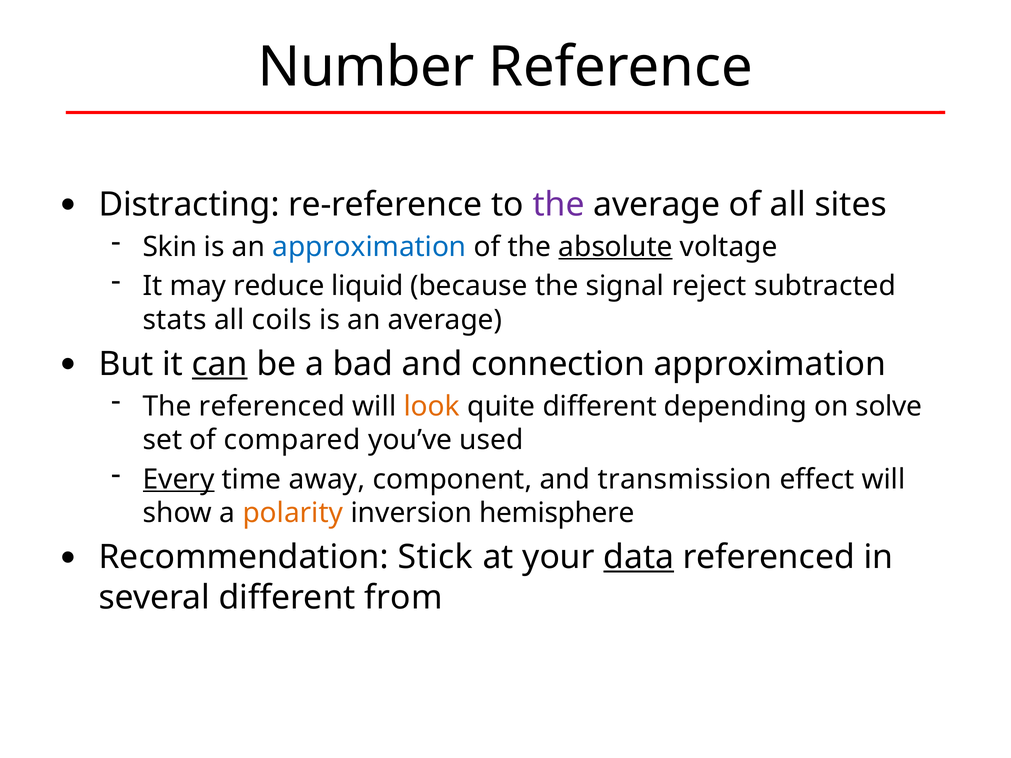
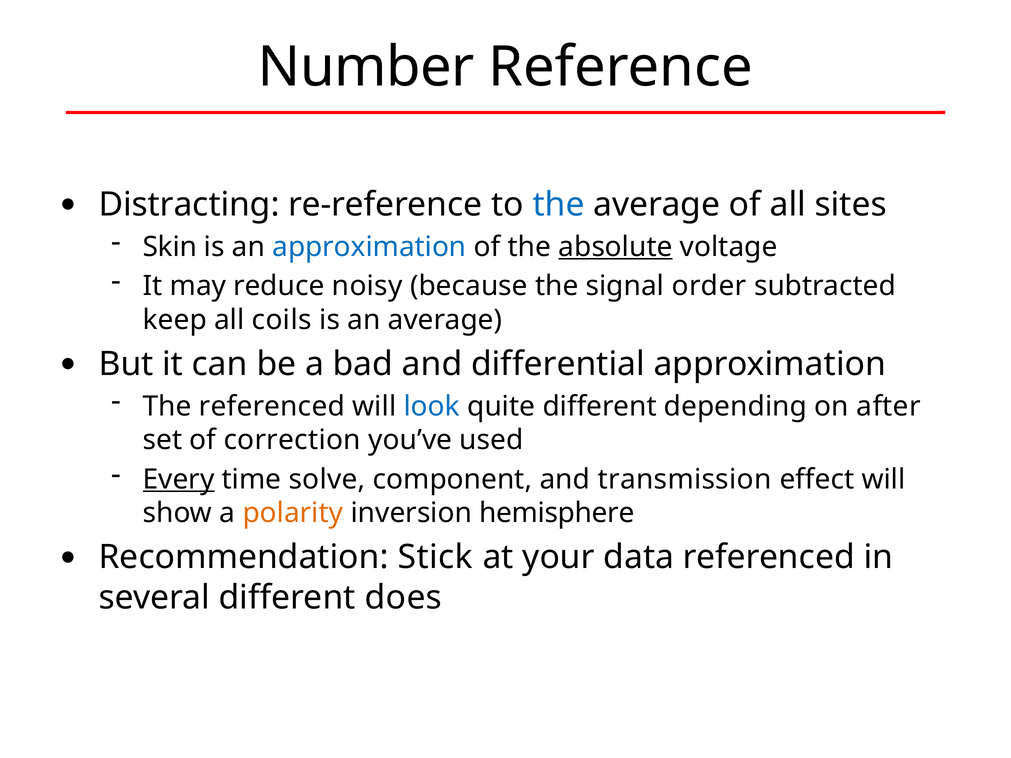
the colour: purple -> blue (559, 205)
liquid: liquid -> noisy (367, 286)
reject: reject -> order (709, 286)
stats: stats -> keep (175, 320)
can underline: present -> none (220, 364)
connection: connection -> differential (558, 364)
look colour: orange -> blue (432, 406)
solve: solve -> after (889, 406)
compared: compared -> correction (292, 440)
away: away -> solve (327, 479)
data underline: present -> none (639, 557)
from: from -> does (403, 598)
